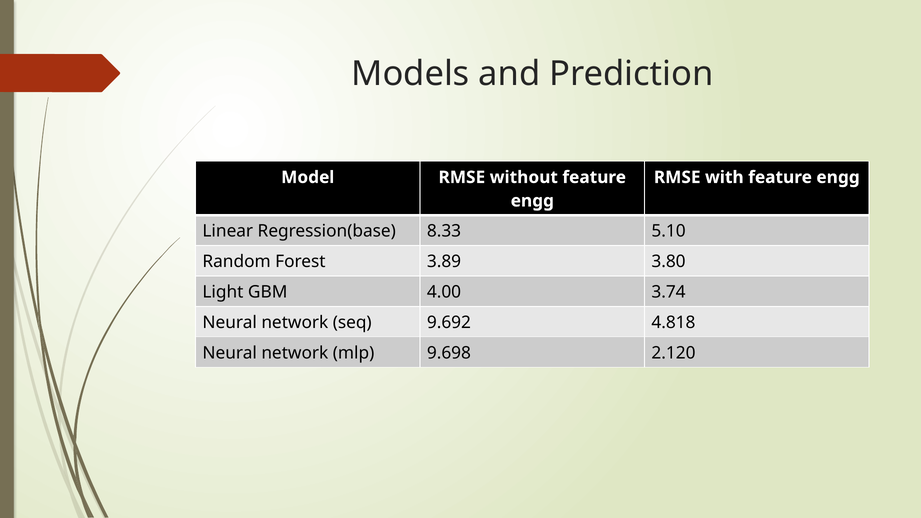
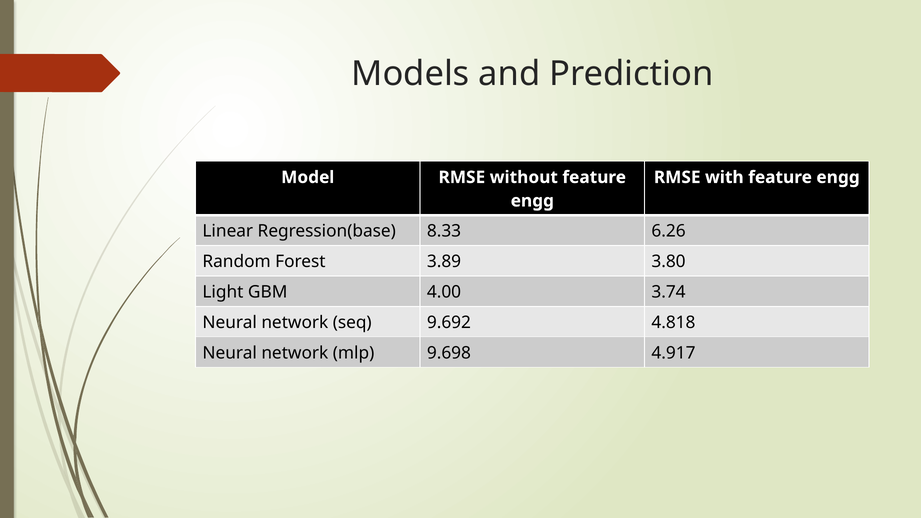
5.10: 5.10 -> 6.26 (669, 231)
2.120: 2.120 -> 4.917 (673, 353)
